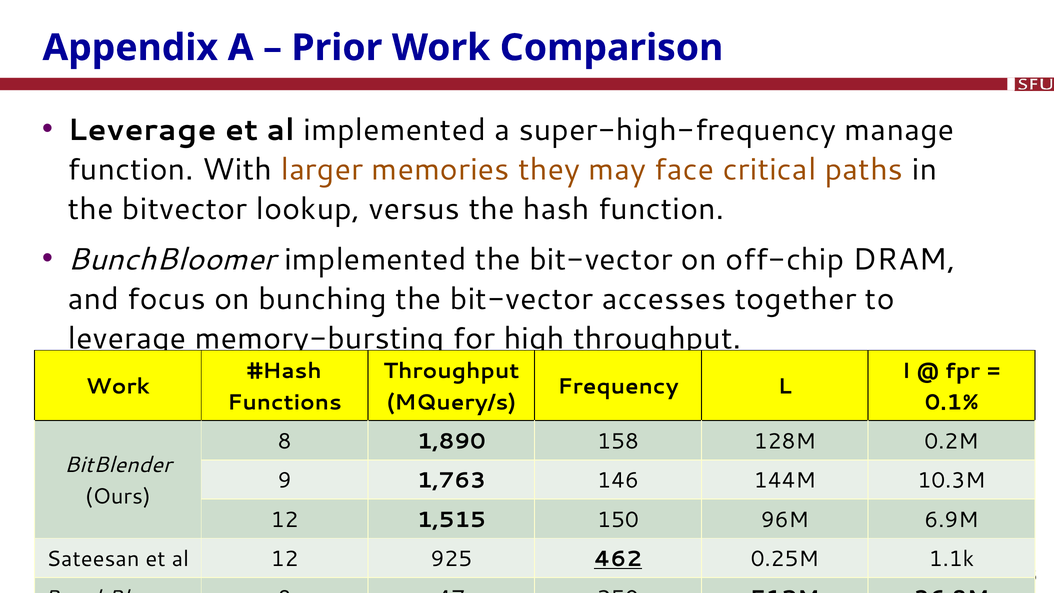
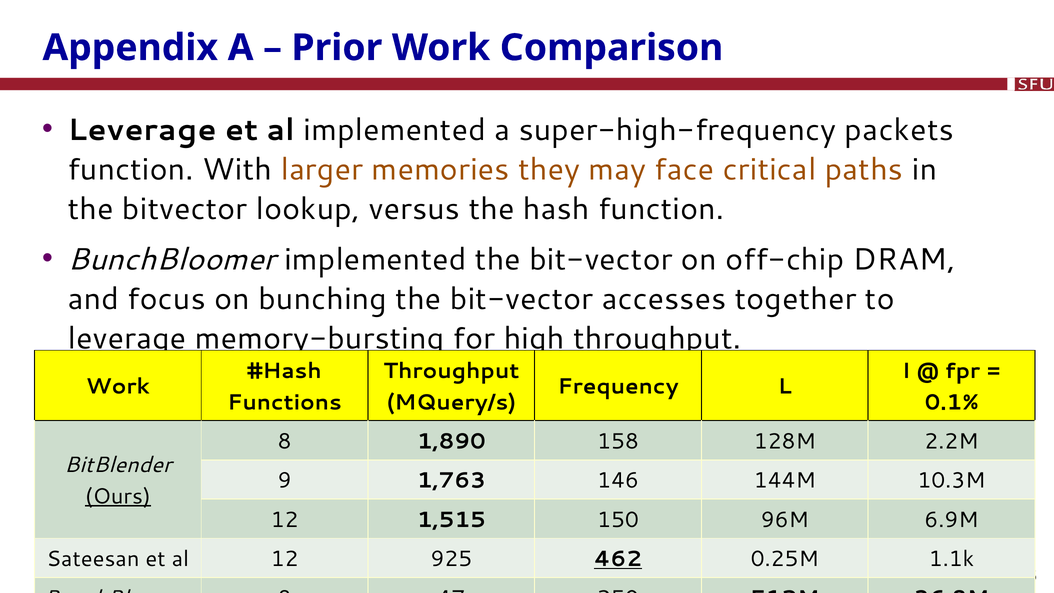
manage: manage -> packets (899, 130)
0.2M: 0.2M -> 2.2M (951, 441)
Ours underline: none -> present (118, 496)
